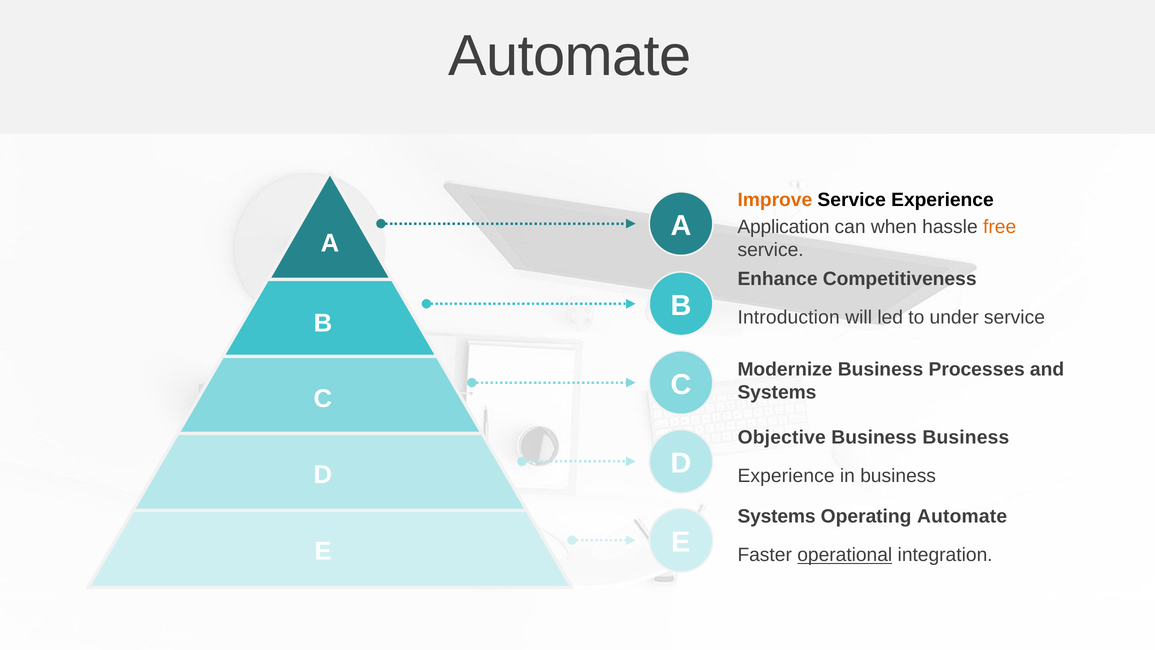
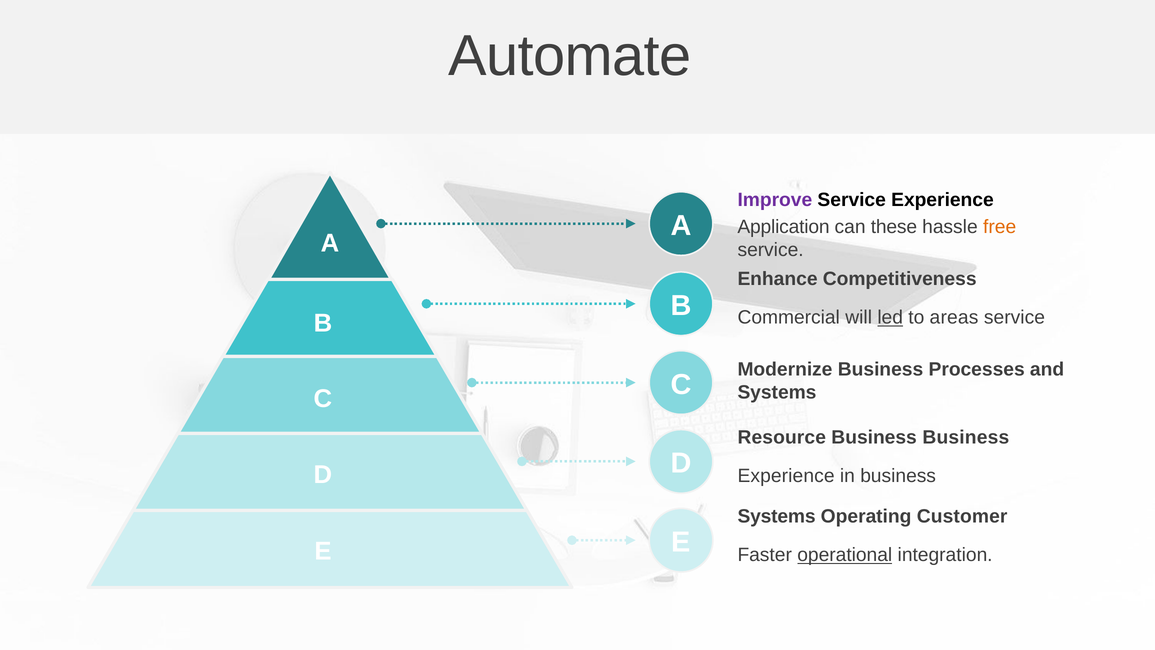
Improve colour: orange -> purple (775, 200)
when: when -> these (894, 227)
Introduction: Introduction -> Commercial (789, 318)
led underline: none -> present (890, 318)
under: under -> areas (954, 318)
Objective: Objective -> Resource (782, 437)
Operating Automate: Automate -> Customer (962, 516)
